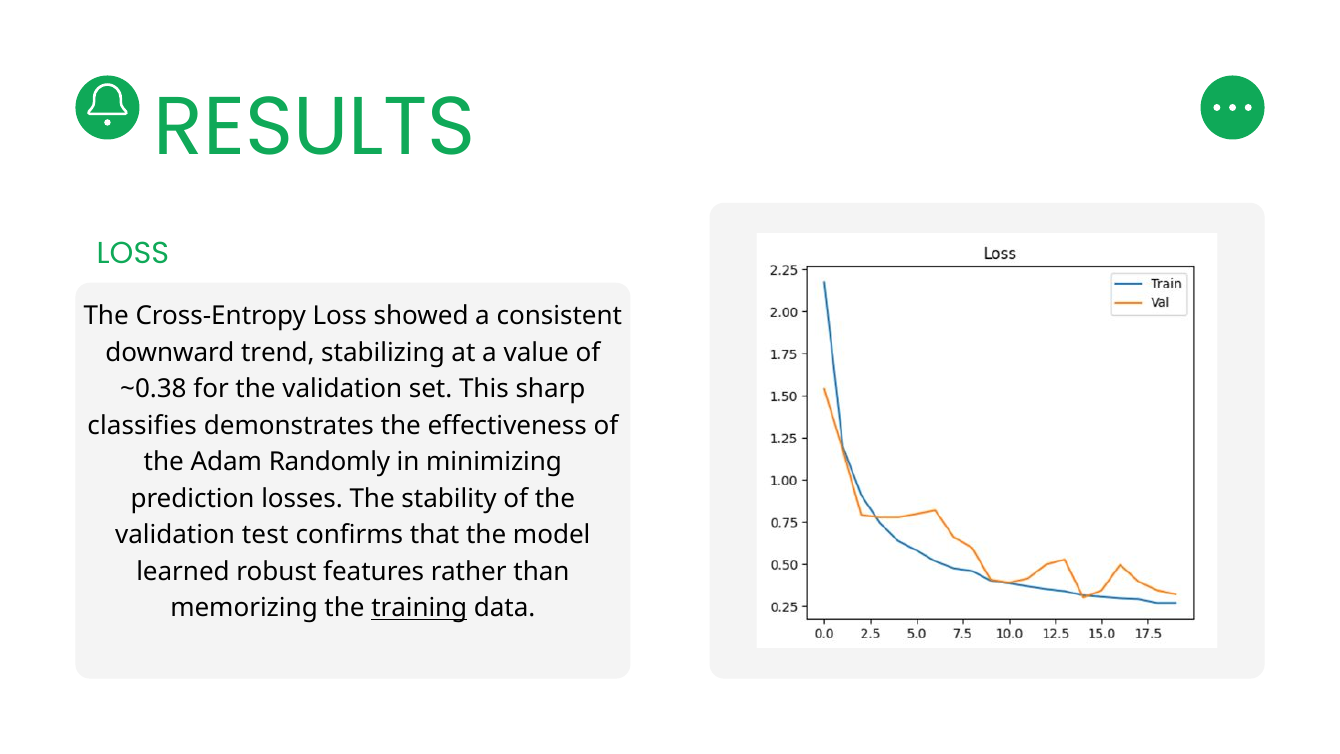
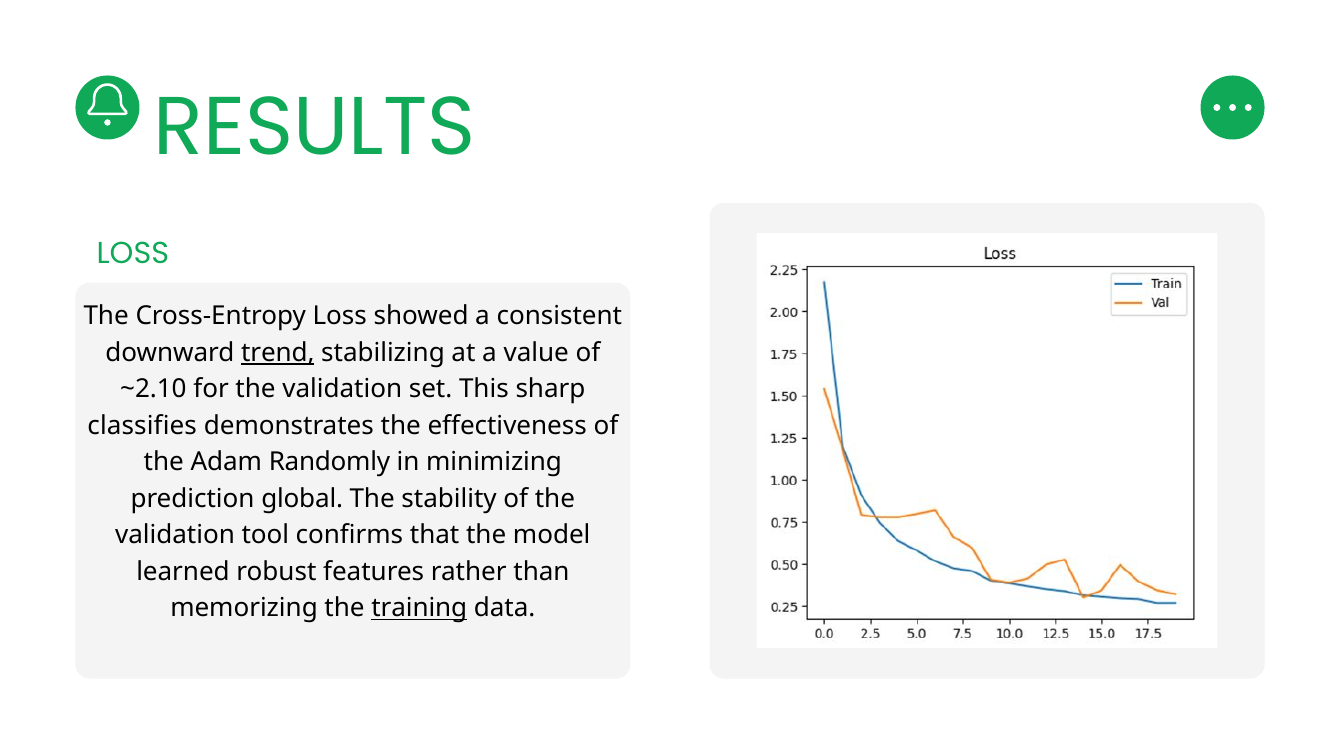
trend underline: none -> present (278, 353)
~0.38: ~0.38 -> ~2.10 (153, 389)
losses: losses -> global (302, 499)
test: test -> tool (265, 535)
